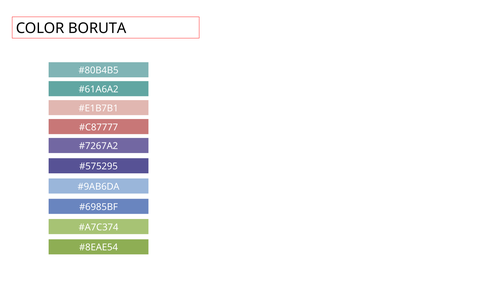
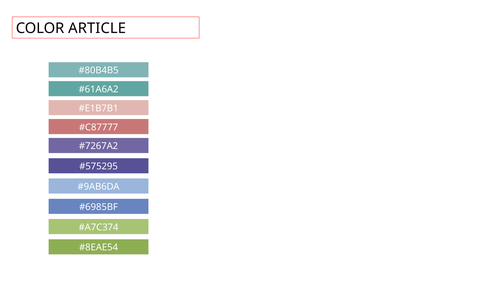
BORUTA: BORUTA -> ARTICLE (97, 28)
